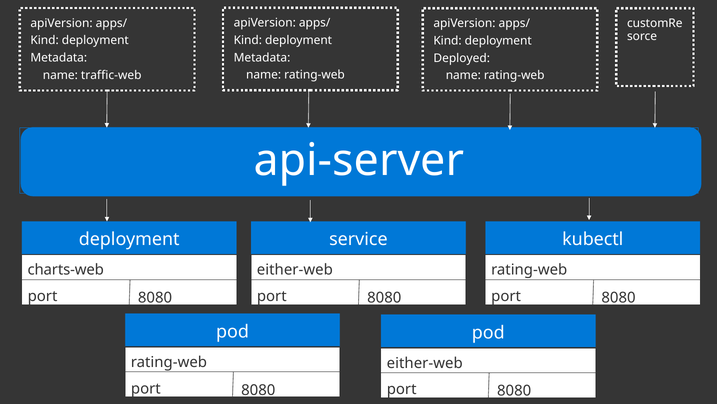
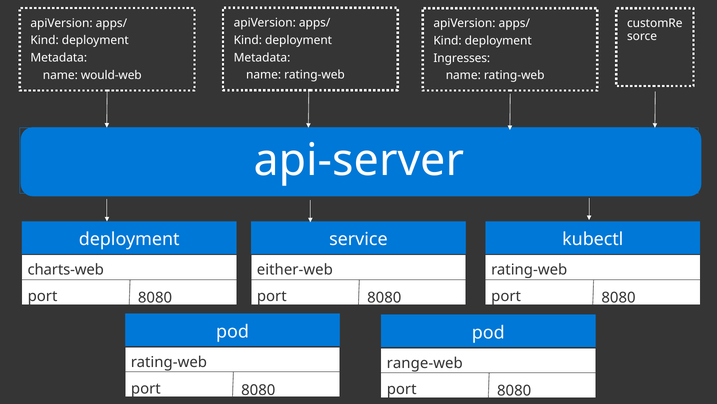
Deployed: Deployed -> Ingresses (462, 58)
traffic-web: traffic-web -> would-web (111, 75)
either-web: either-web -> range-web (425, 362)
